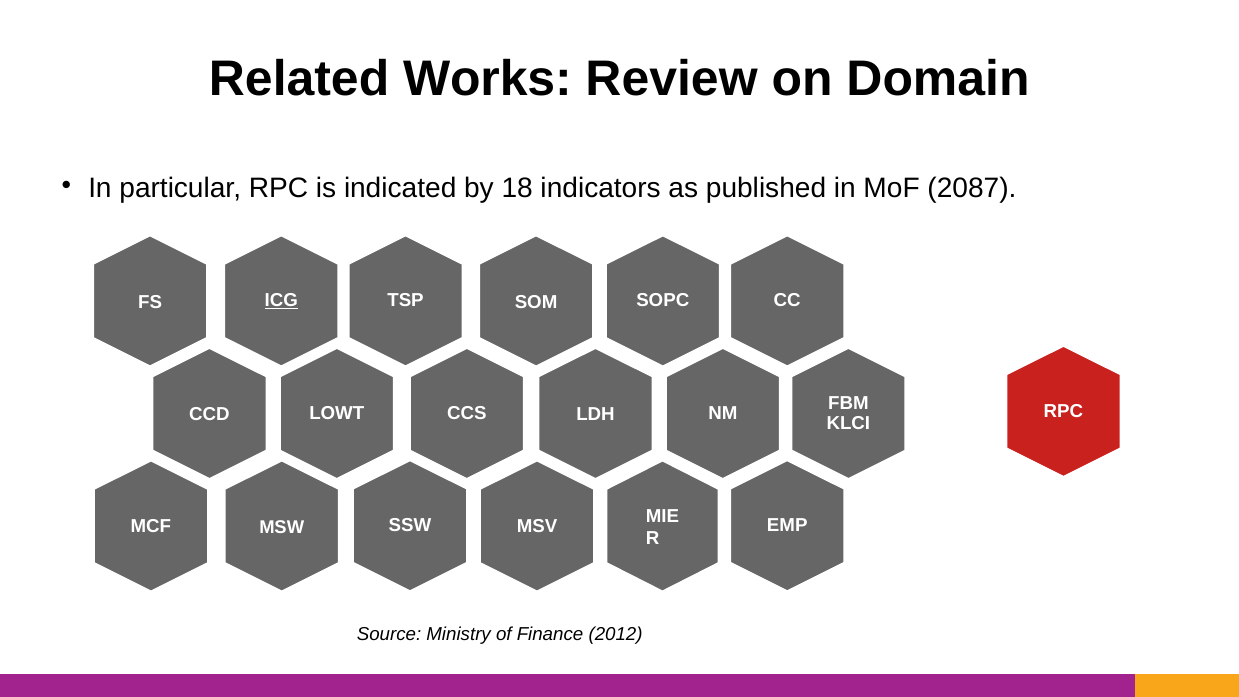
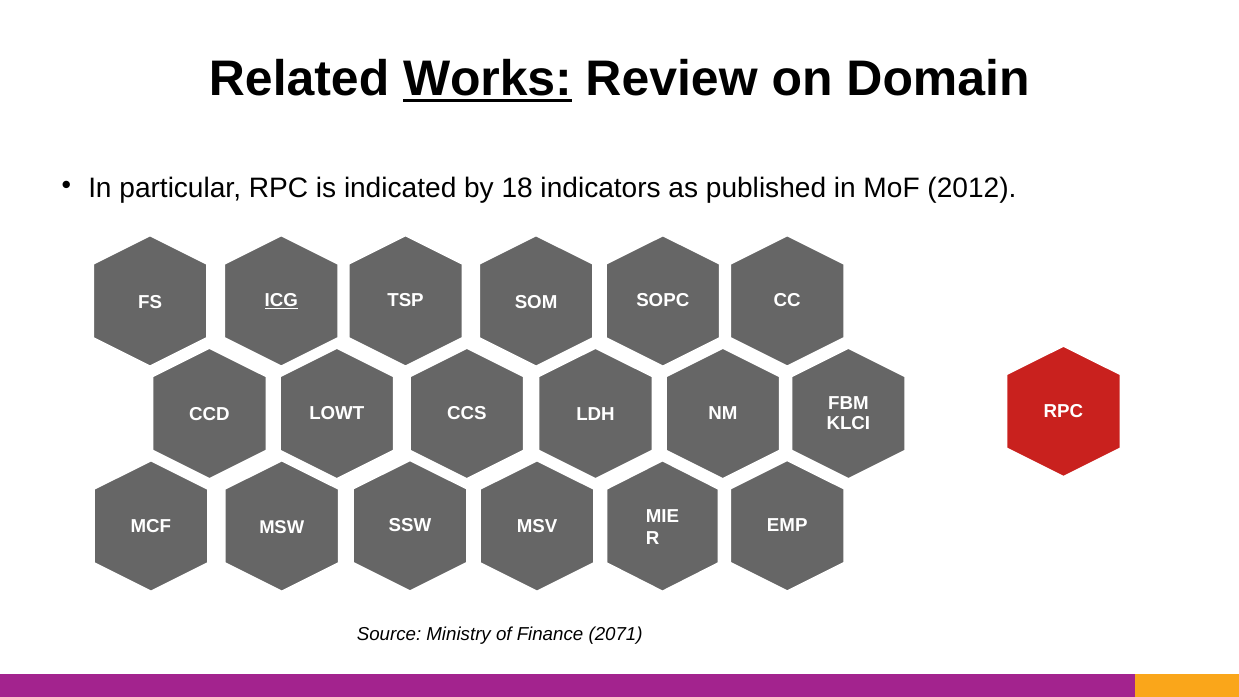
Works underline: none -> present (487, 79)
2087: 2087 -> 2012 (972, 188)
2012: 2012 -> 2071 (616, 634)
